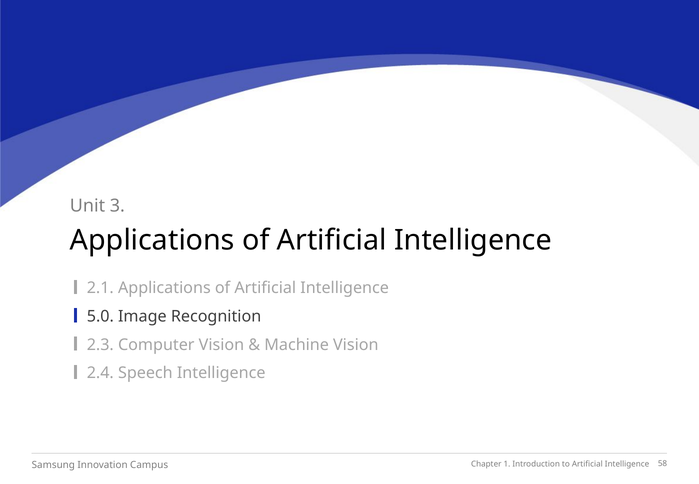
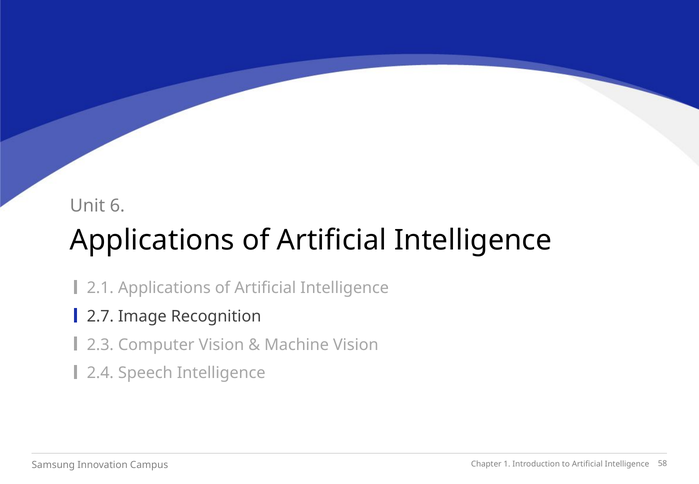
3: 3 -> 6 (117, 206)
5.0: 5.0 -> 2.7 (100, 316)
